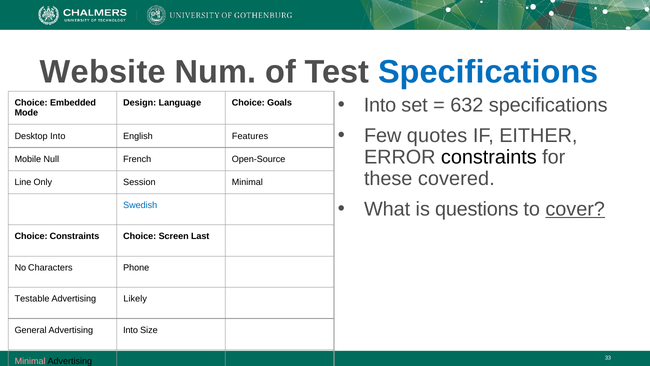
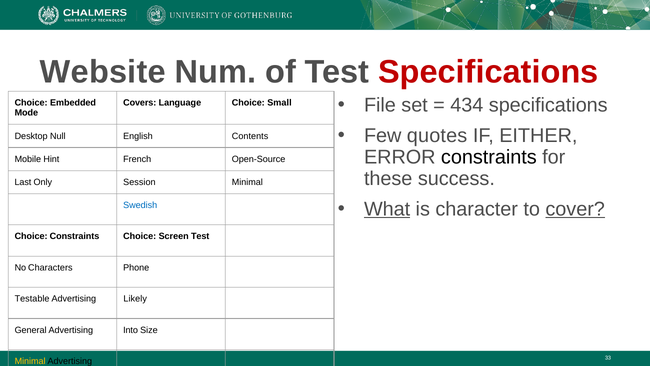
Specifications colour: blue -> red (488, 72)
Into: Into -> File (380, 105)
632: 632 -> 434 (467, 105)
Design: Design -> Covers (140, 103)
Goals: Goals -> Small (279, 103)
Desktop Into: Into -> Null (58, 136)
Features: Features -> Contents (250, 136)
Null: Null -> Hint (51, 159)
covered: covered -> success (456, 178)
Line: Line -> Last (23, 182)
What underline: none -> present (387, 209)
questions: questions -> character (477, 209)
Screen Last: Last -> Test (200, 236)
Minimal colour: pink -> yellow (30, 361)
